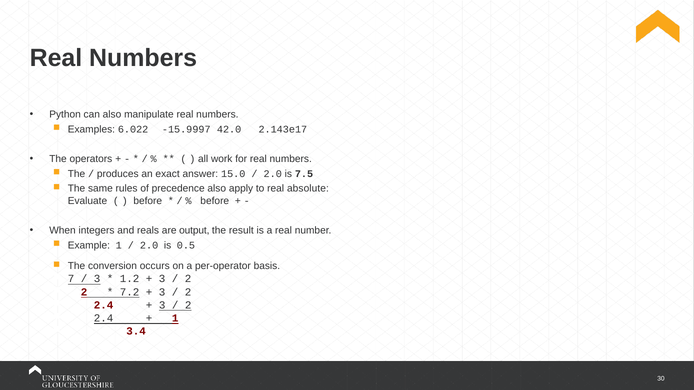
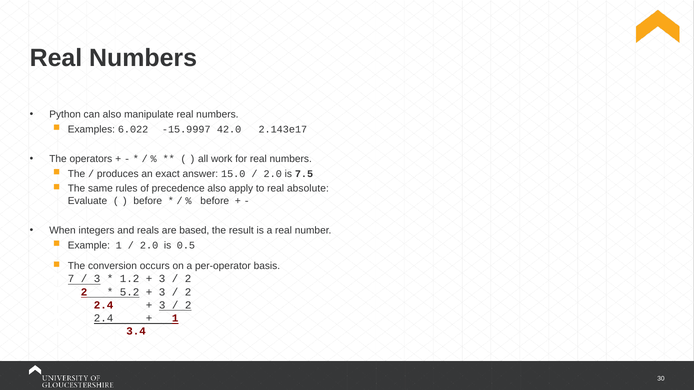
output: output -> based (194, 231)
7.2: 7.2 -> 5.2 (130, 292)
